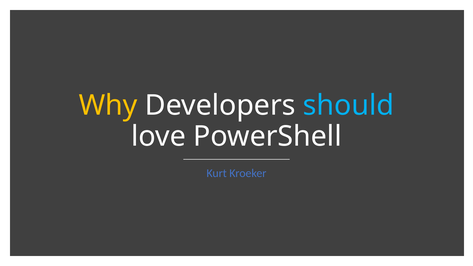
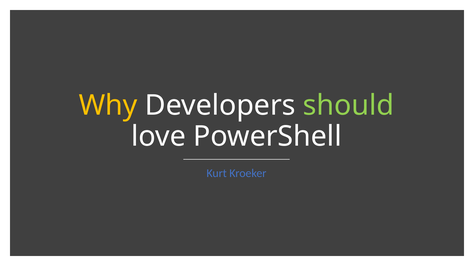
should colour: light blue -> light green (349, 105)
